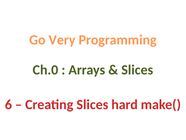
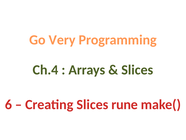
Ch.0: Ch.0 -> Ch.4 (46, 70)
hard: hard -> rune (125, 104)
